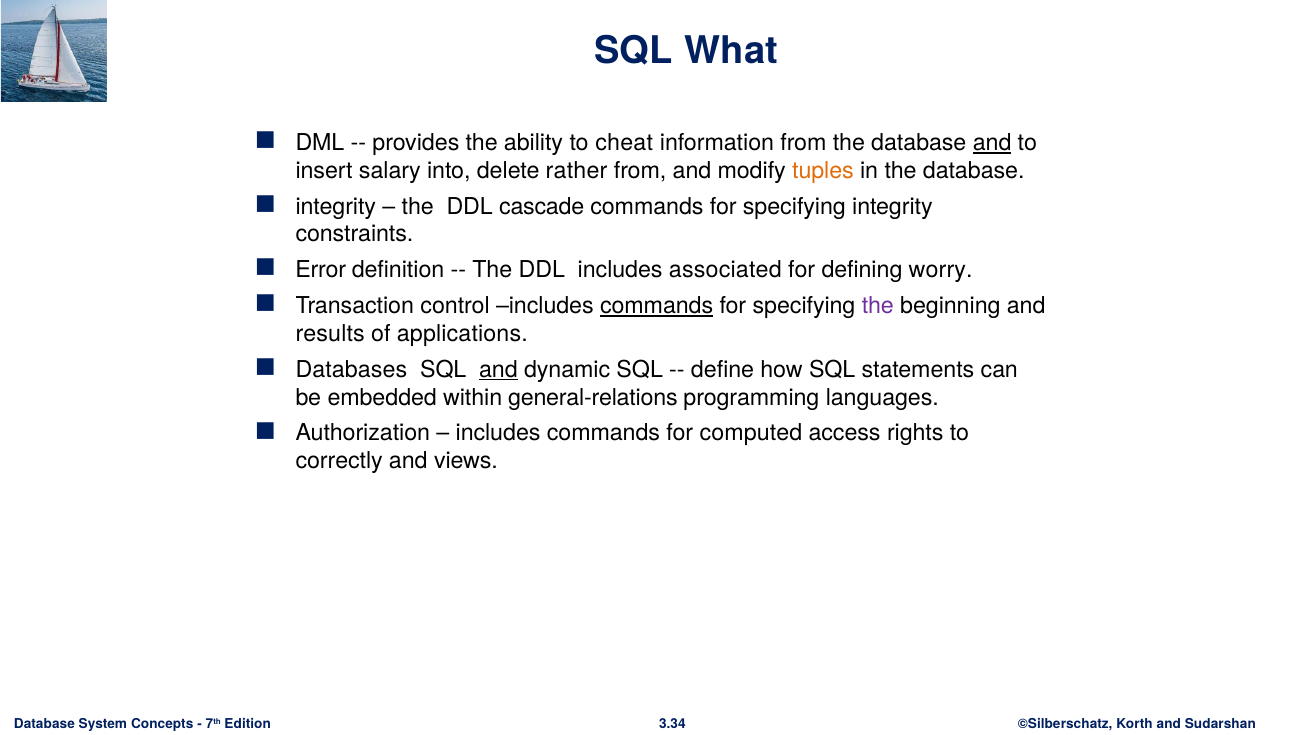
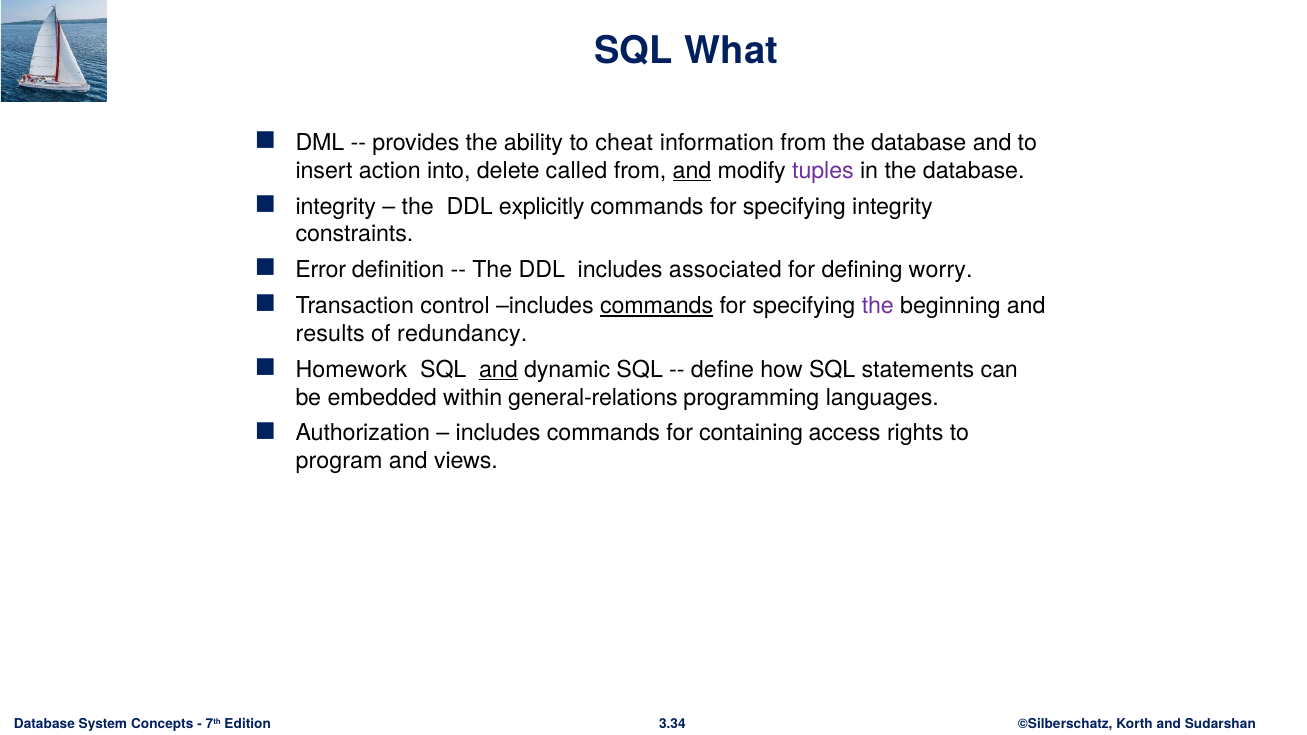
and underline: present -> none (992, 143)
salary: salary -> action (390, 171)
rather: rather -> called (577, 171)
and underline: none -> present (692, 171)
tuples colour: orange -> purple (823, 171)
cascade: cascade -> explicitly (542, 207)
applications: applications -> redundancy (462, 334)
Databases: Databases -> Homework (351, 370)
computed: computed -> containing (751, 433)
correctly: correctly -> program (339, 461)
